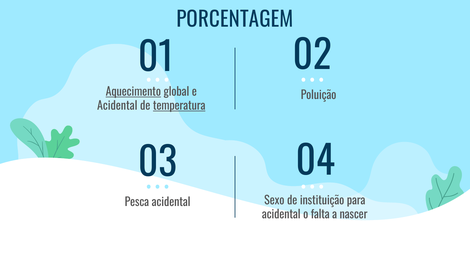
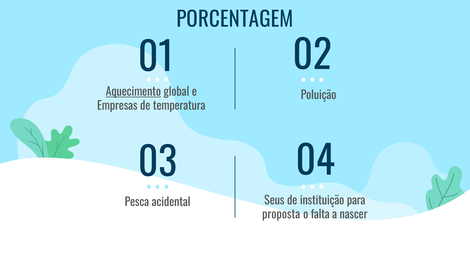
Acidental: Acidental -> Empresas (117, 106)
temperatura underline: present -> none (179, 106)
Sexo: Sexo -> Seus (274, 200)
acidental: acidental -> proposta (281, 214)
